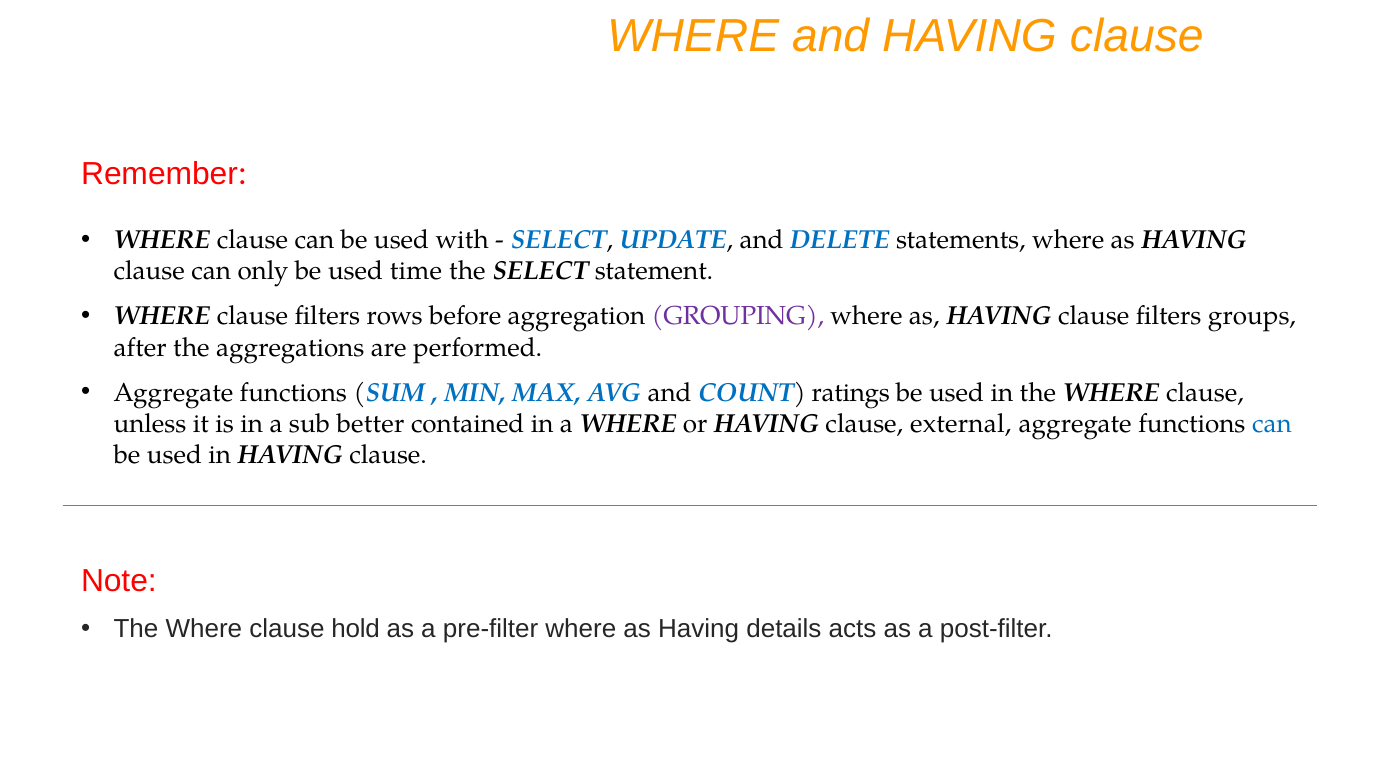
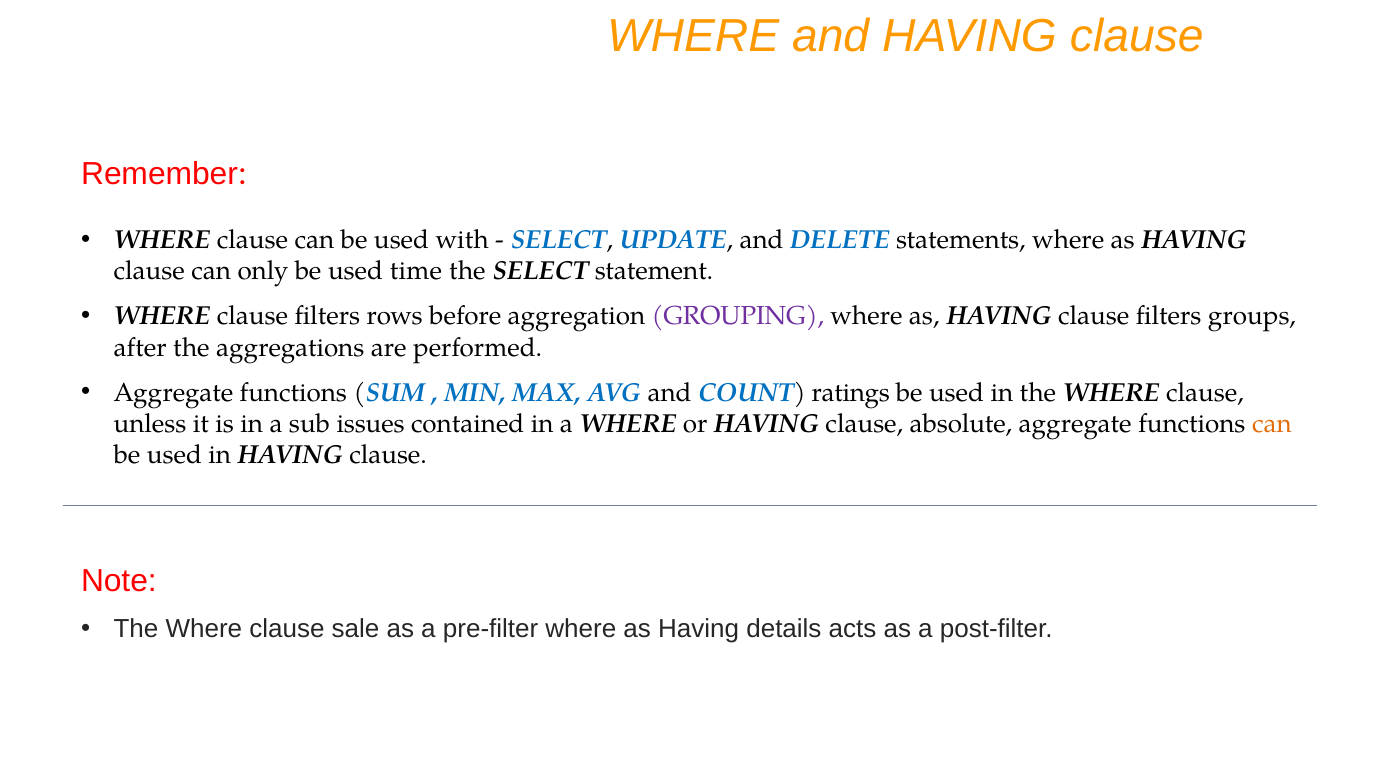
better: better -> issues (371, 424)
external: external -> absolute (961, 424)
can colour: blue -> orange (1272, 424)
hold: hold -> sale (356, 629)
